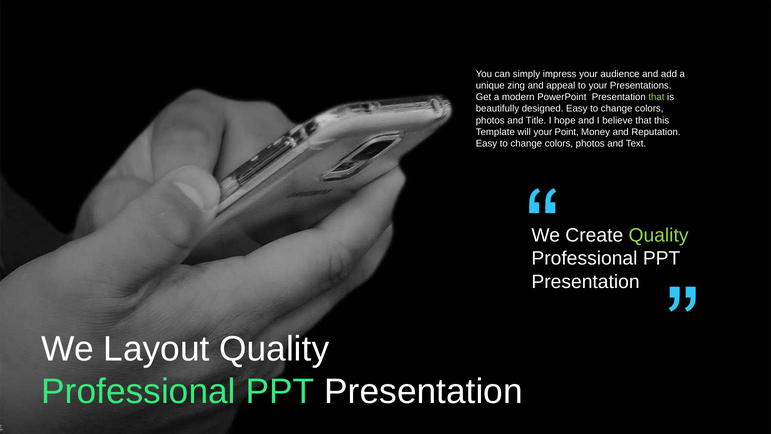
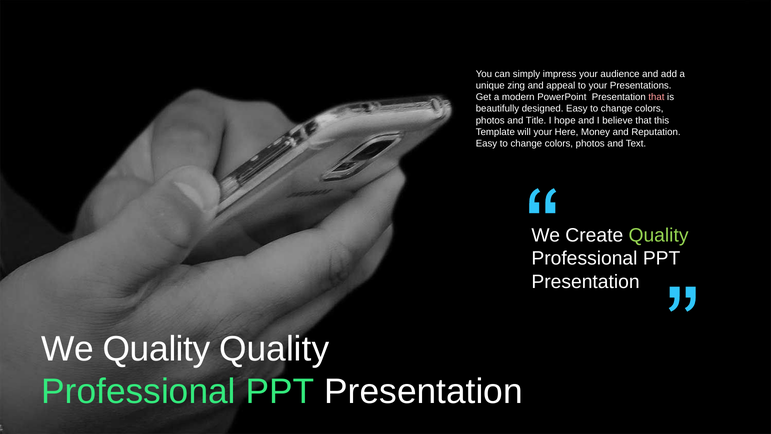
that colour: light green -> pink (656, 97)
Point: Point -> Here (567, 132)
We Layout: Layout -> Quality (157, 349)
